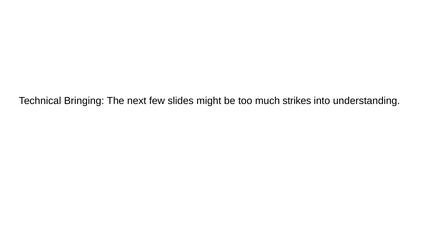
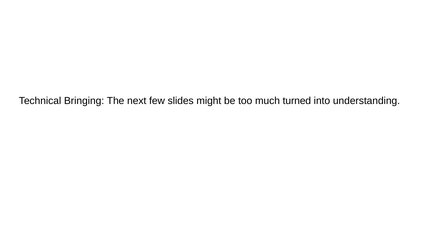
strikes: strikes -> turned (297, 101)
